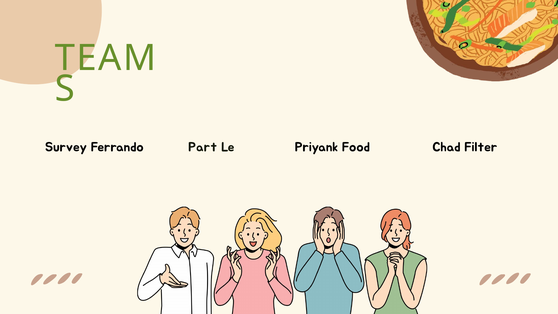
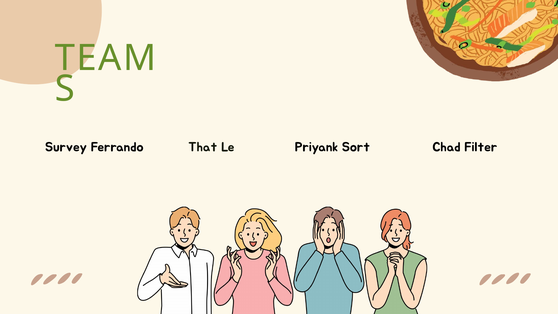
Part: Part -> That (203, 147)
Food: Food -> Sort (356, 147)
